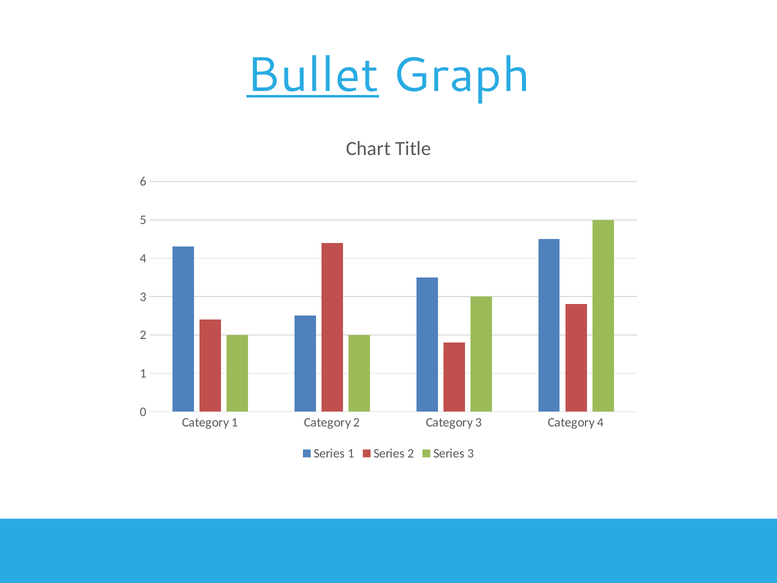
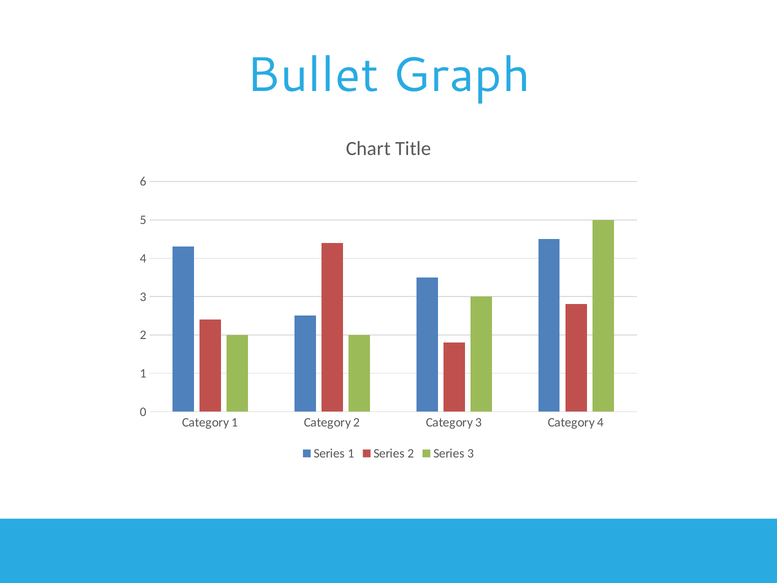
Bullet underline: present -> none (313, 75)
